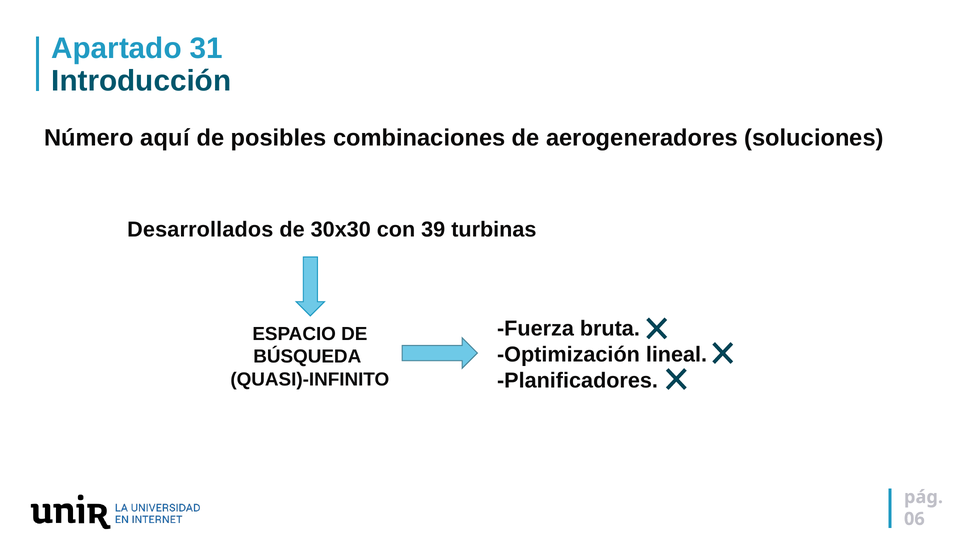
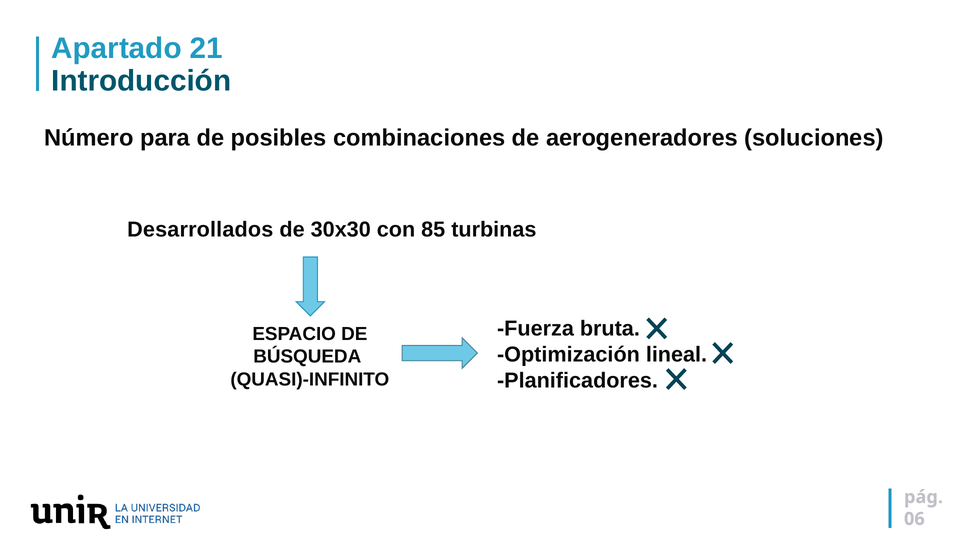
31: 31 -> 21 (206, 49)
aquí: aquí -> para (165, 138)
39: 39 -> 85 (433, 230)
